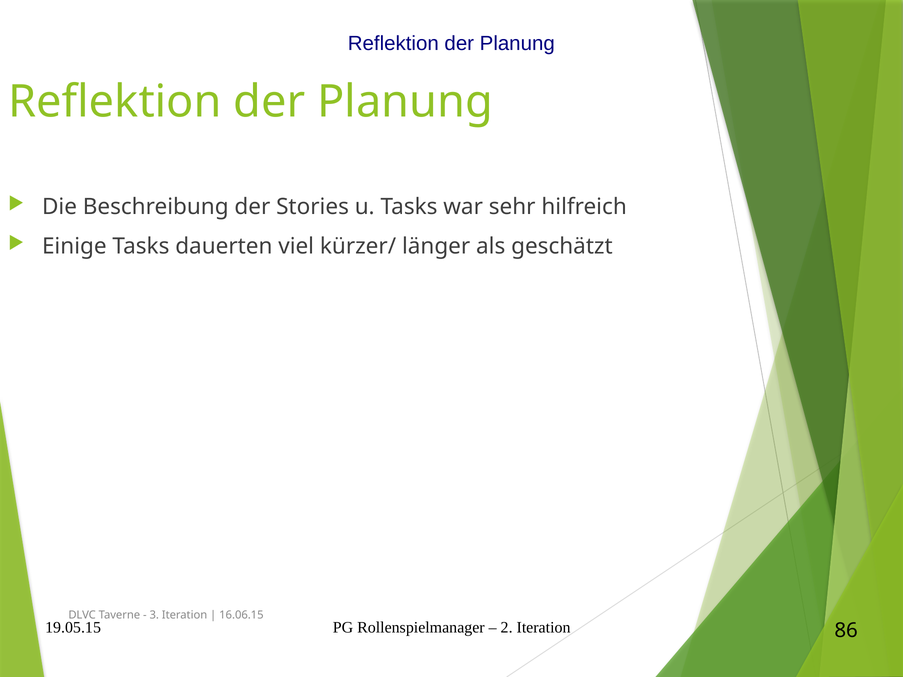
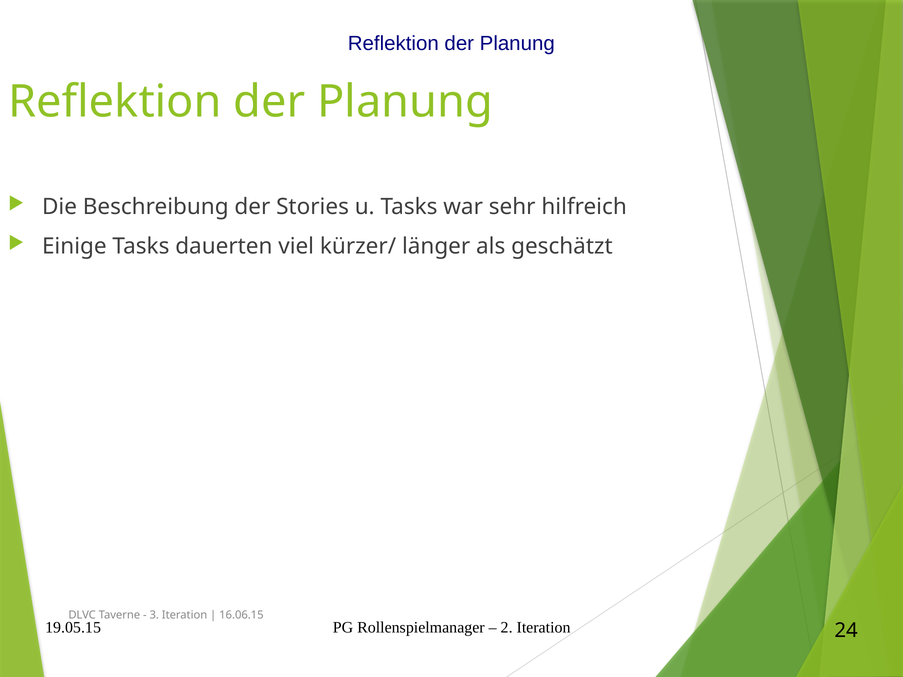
86: 86 -> 24 (846, 631)
